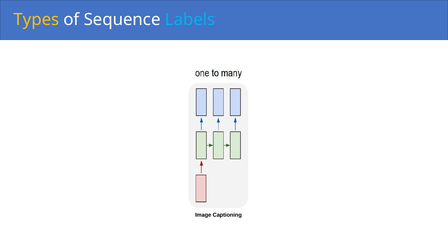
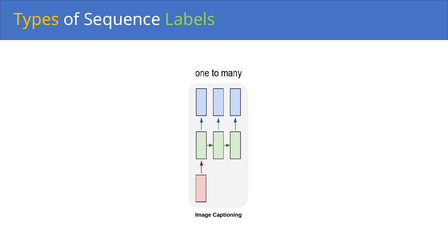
Labels colour: light blue -> light green (190, 20)
